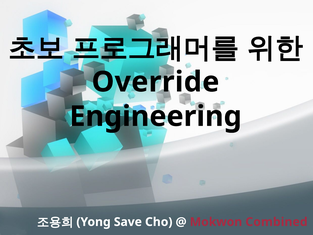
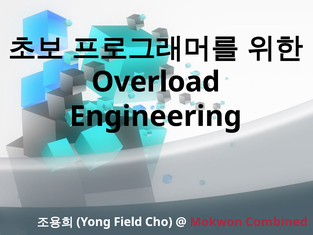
Override: Override -> Overload (156, 82)
Save: Save -> Field (128, 222)
